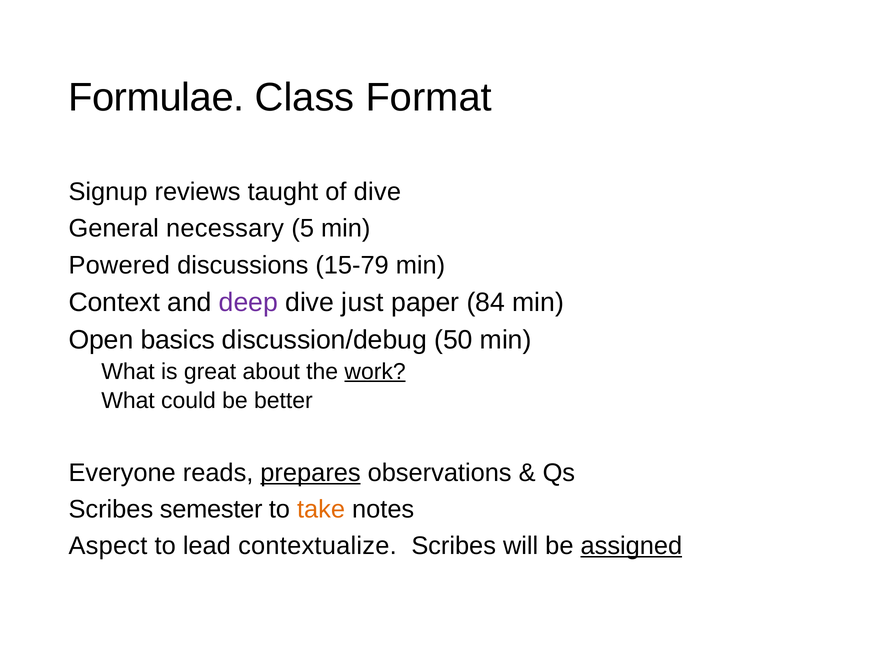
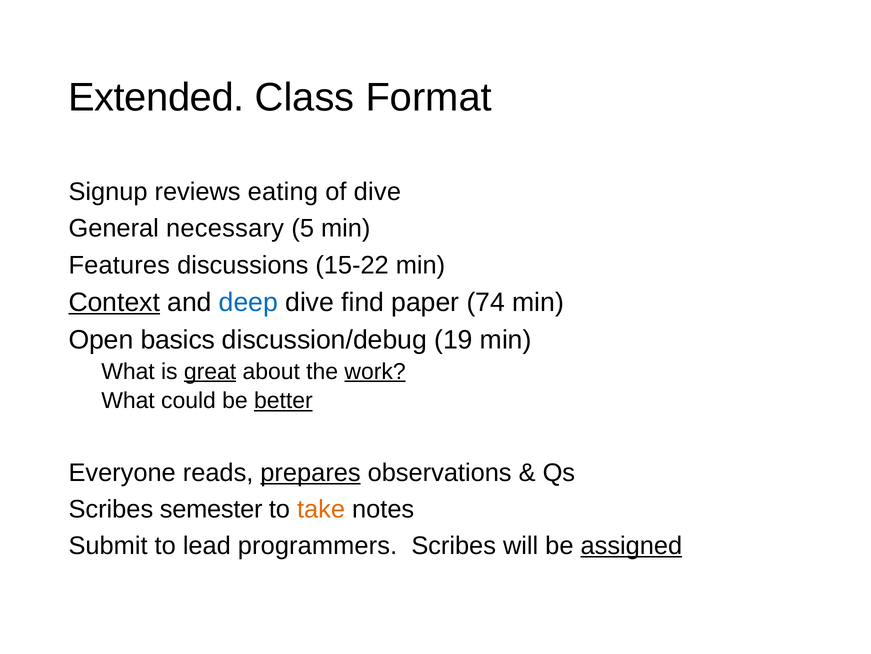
Formulae: Formulae -> Extended (156, 98)
taught: taught -> eating (283, 192)
Powered: Powered -> Features (119, 265)
15-79: 15-79 -> 15-22 (352, 265)
Context underline: none -> present (114, 302)
deep colour: purple -> blue (248, 302)
just: just -> find (363, 302)
84: 84 -> 74 (486, 302)
50: 50 -> 19 (453, 340)
great underline: none -> present (210, 371)
better underline: none -> present (283, 400)
Aspect: Aspect -> Submit (108, 545)
contextualize: contextualize -> programmers (317, 545)
